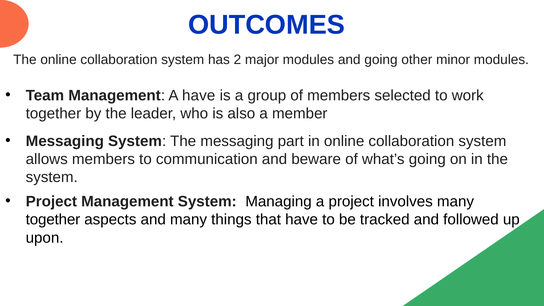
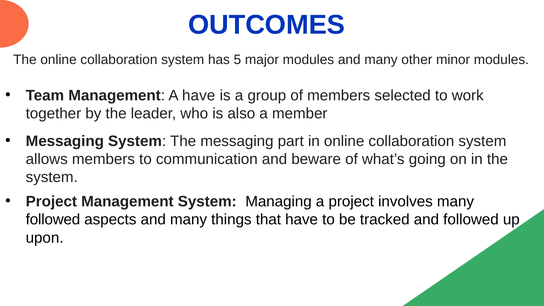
2: 2 -> 5 (237, 60)
modules and going: going -> many (381, 60)
together: together -> followed (53, 220)
